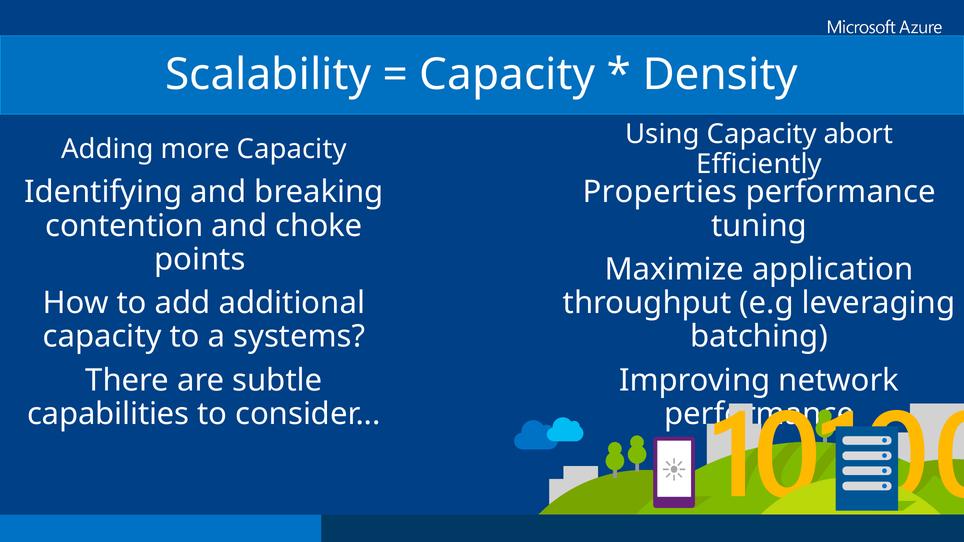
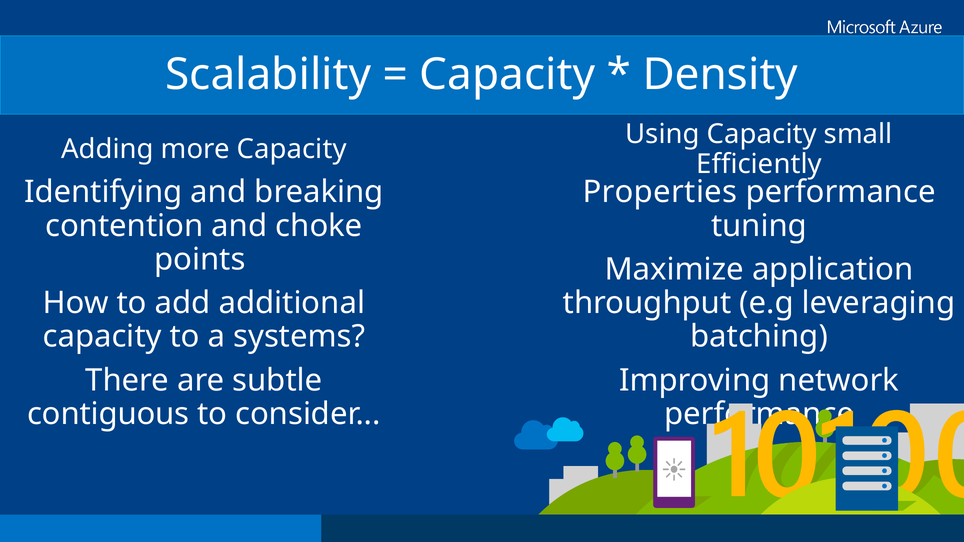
abort: abort -> small (858, 134)
capabilities: capabilities -> contiguous (108, 414)
